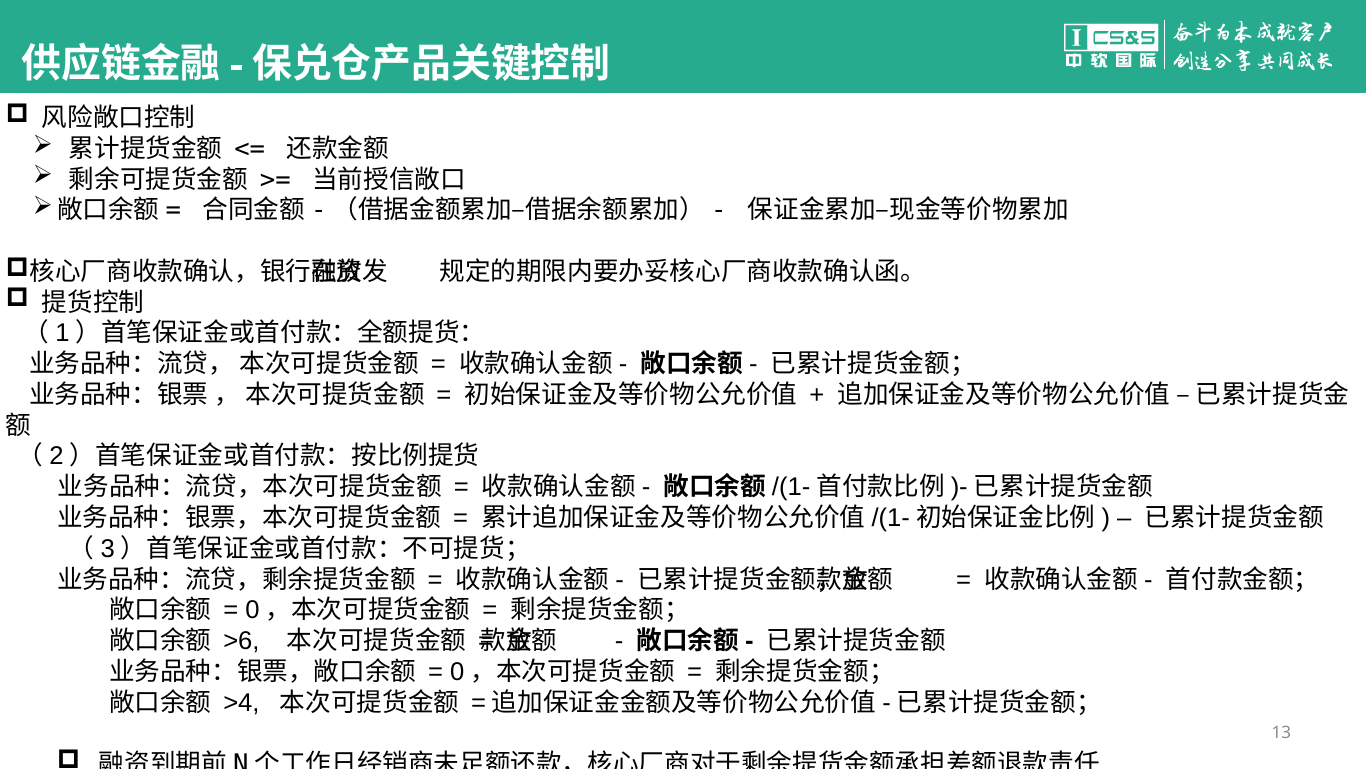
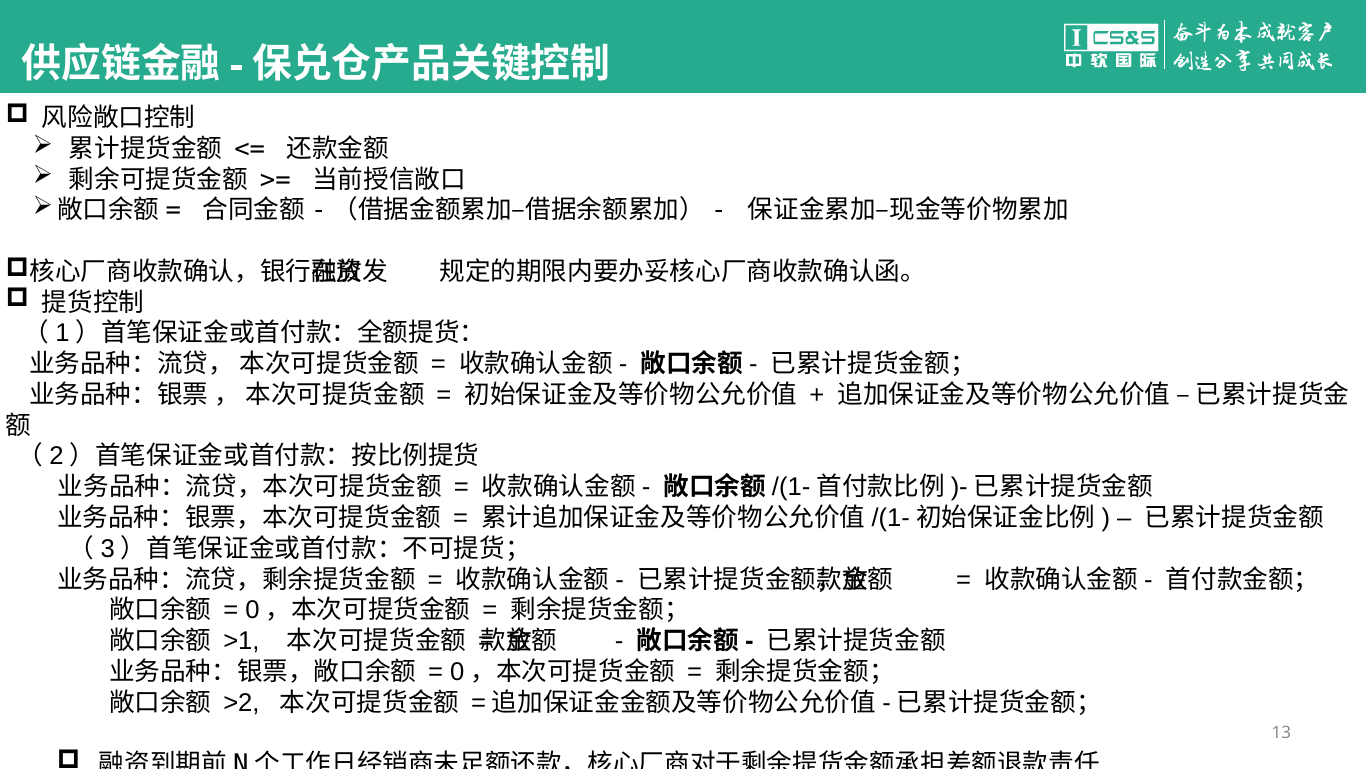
>6: >6 -> >1 (241, 641)
>4: >4 -> >2 (241, 702)
